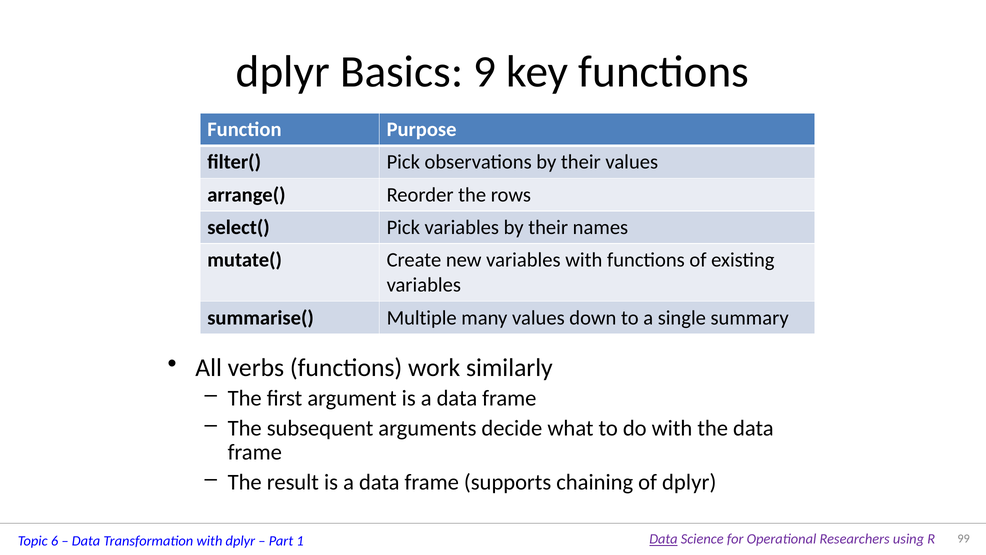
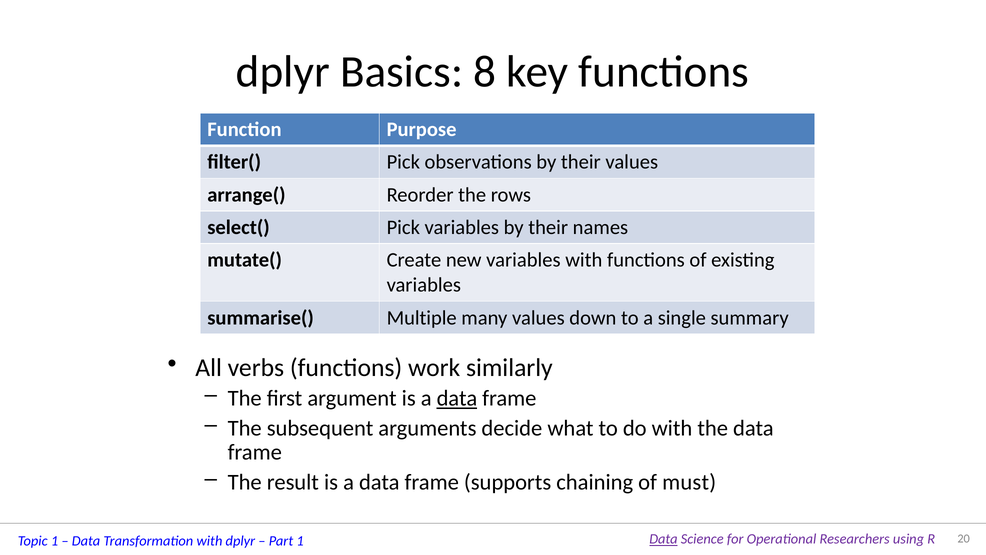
9: 9 -> 8 (485, 72)
data underline: none -> present (457, 398)
of dplyr: dplyr -> must (689, 482)
6: 6 -> 1 (55, 541)
99: 99 -> 20 (964, 538)
